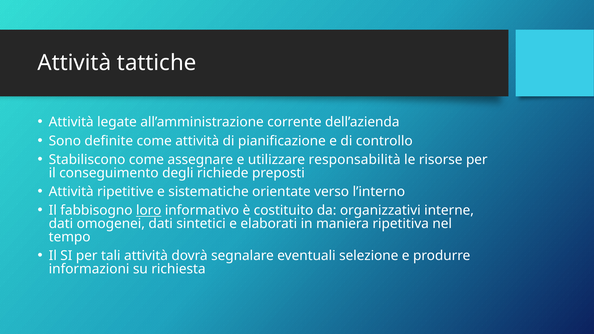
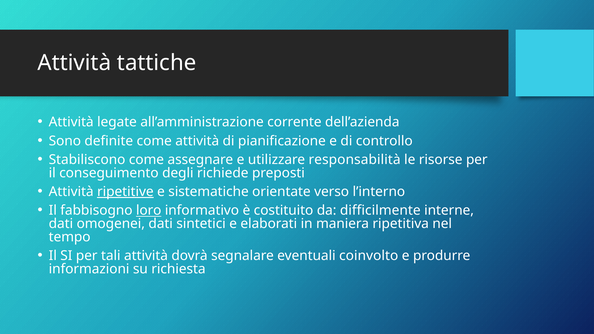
ripetitive underline: none -> present (125, 192)
organizzativi: organizzativi -> difficilmente (380, 211)
selezione: selezione -> coinvolto (369, 256)
